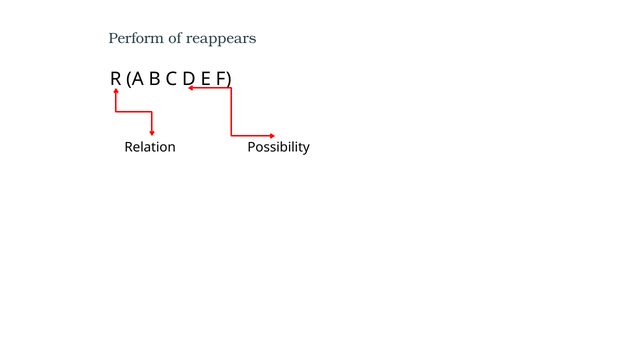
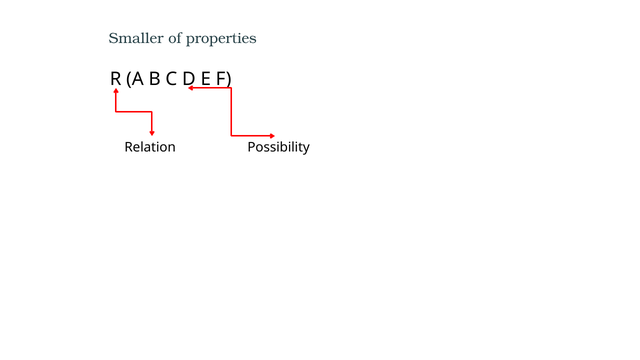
Perform: Perform -> Smaller (136, 39)
reappears: reappears -> properties (221, 39)
